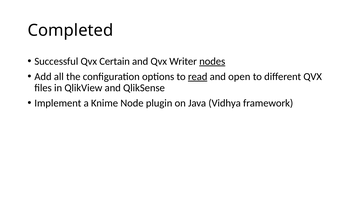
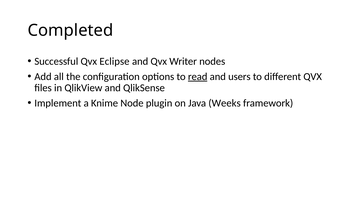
Certain: Certain -> Eclipse (114, 61)
nodes underline: present -> none (212, 61)
open: open -> users (239, 76)
Vidhya: Vidhya -> Weeks (225, 103)
